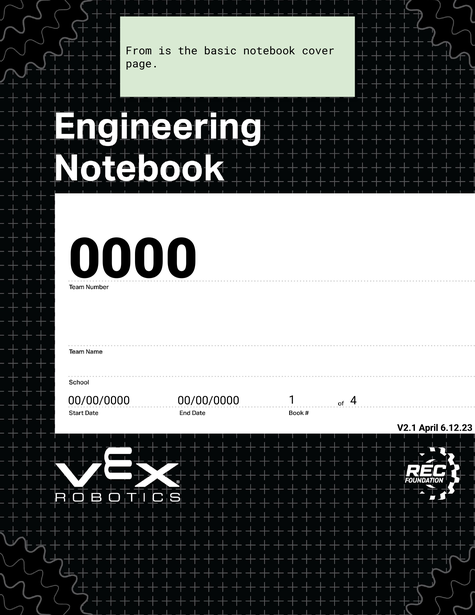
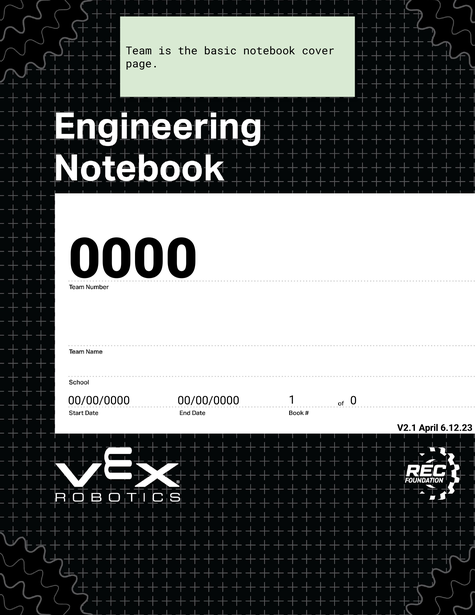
From: From -> Team (139, 51)
4: 4 -> 0 (353, 400)
